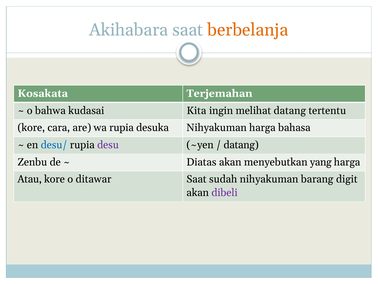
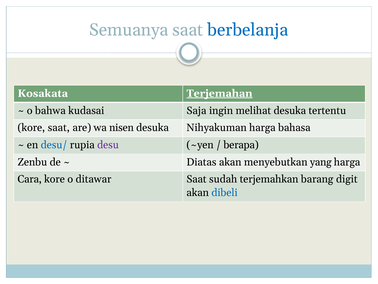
Akihabara: Akihabara -> Semuanya (129, 30)
berbelanja colour: orange -> blue (248, 30)
Terjemahan underline: none -> present (219, 93)
Kita: Kita -> Saja (196, 110)
melihat datang: datang -> desuka (290, 110)
kore cara: cara -> saat (59, 128)
wa rupia: rupia -> nisen (121, 128)
datang: datang -> berapa (241, 145)
Atau: Atau -> Cara (30, 179)
sudah nihyakuman: nihyakuman -> terjemahkan (269, 179)
dibeli colour: purple -> blue (225, 192)
